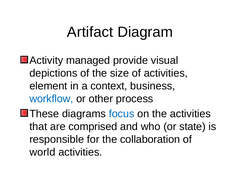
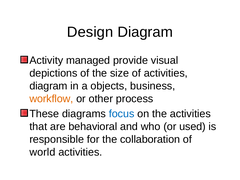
Artifact: Artifact -> Design (90, 32)
element: element -> diagram (48, 86)
context: context -> objects (109, 86)
workflow colour: blue -> orange (51, 99)
comprised: comprised -> behavioral (93, 126)
state: state -> used (192, 126)
